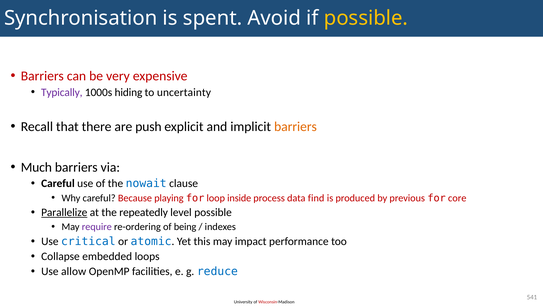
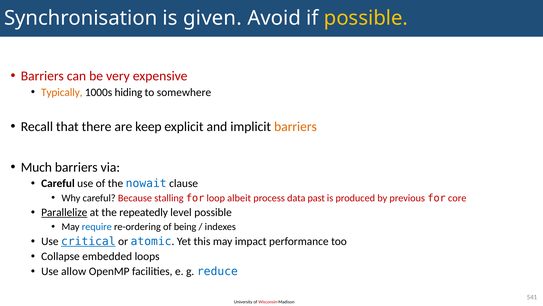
spent: spent -> given (213, 18)
Typically colour: purple -> orange (62, 92)
uncertainty: uncertainty -> somewhere (184, 92)
push: push -> keep (148, 126)
playing: playing -> stalling (169, 198)
inside: inside -> albeit (239, 198)
find: find -> past (316, 198)
require colour: purple -> blue (97, 227)
critical underline: none -> present (88, 241)
